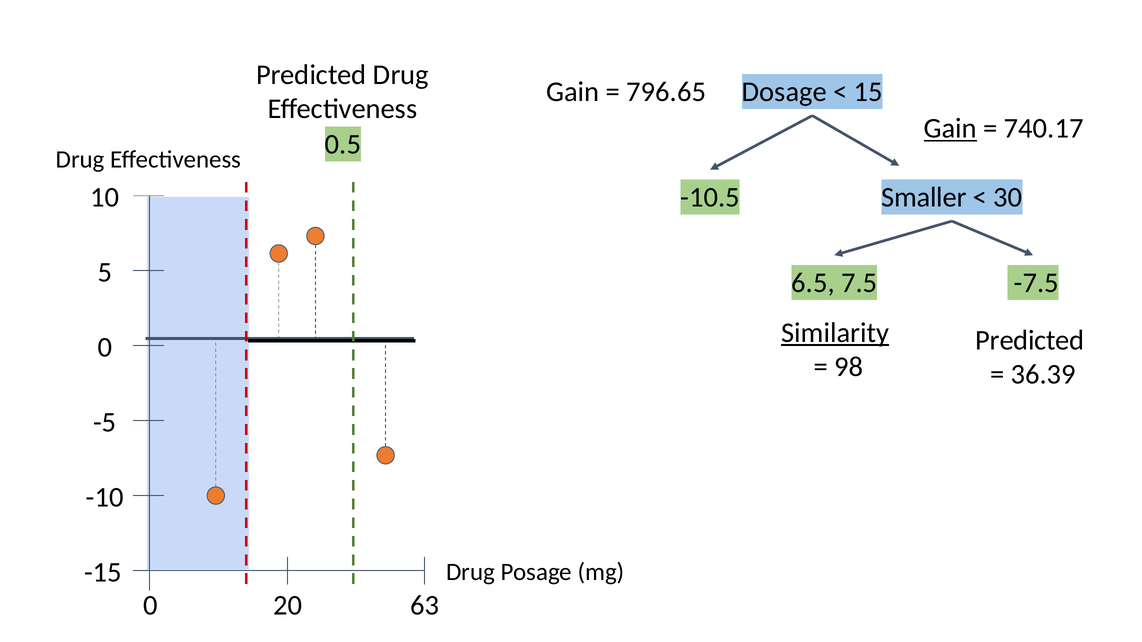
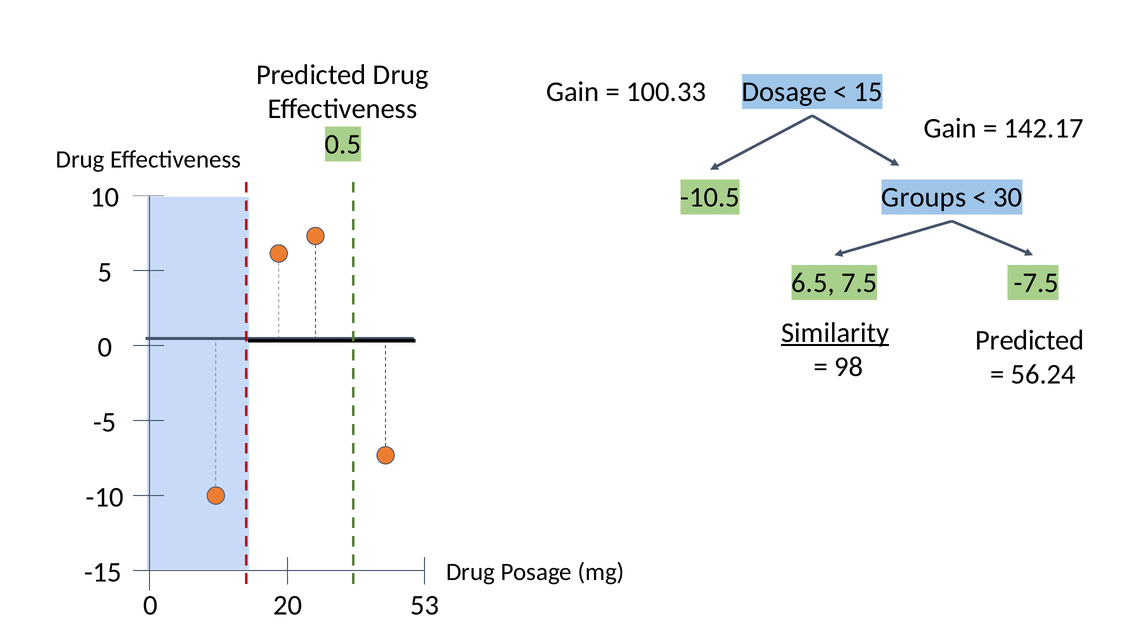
796.65: 796.65 -> 100.33 (666, 92)
Gain underline: present -> none (950, 128)
740.17: 740.17 -> 142.17 (1044, 128)
Smaller: Smaller -> Groups (924, 198)
36.39: 36.39 -> 56.24 (1043, 375)
63: 63 -> 53 (425, 606)
